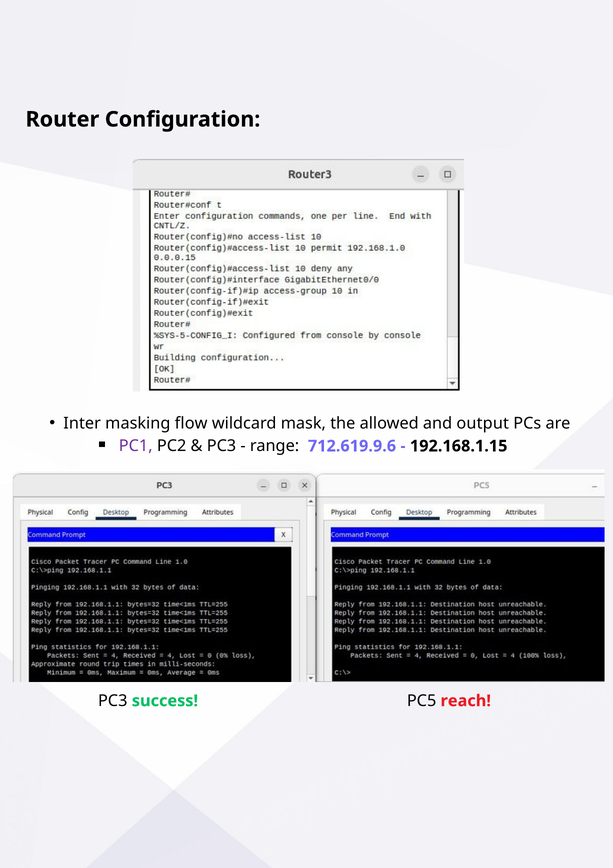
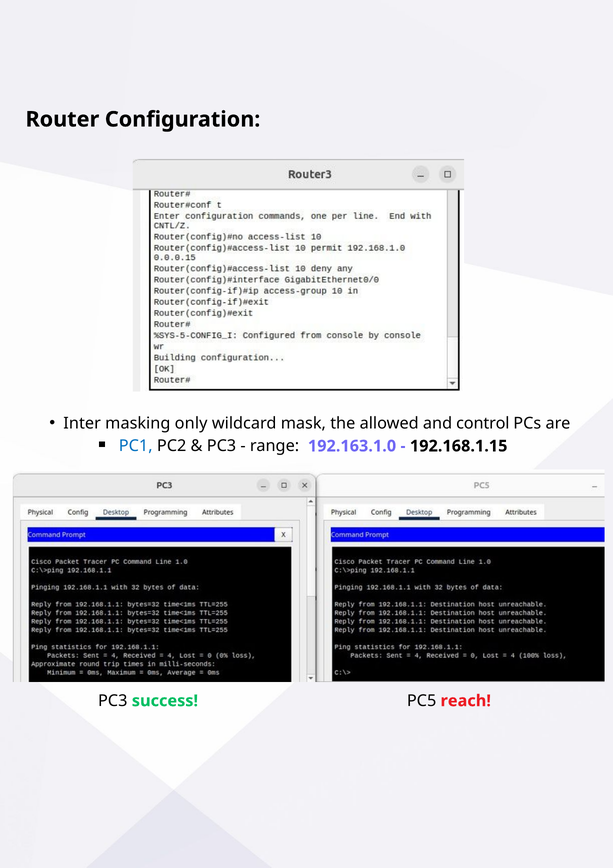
flow: flow -> only (191, 423)
output: output -> control (483, 423)
PC1 colour: purple -> blue (136, 446)
712.619.9.6: 712.619.9.6 -> 192.163.1.0 (352, 446)
